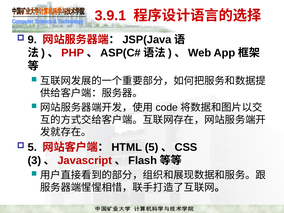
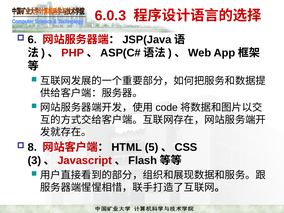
3.9.1: 3.9.1 -> 6.0.3 (110, 16)
9: 9 -> 6 (32, 40)
5: 5 -> 8 (32, 147)
